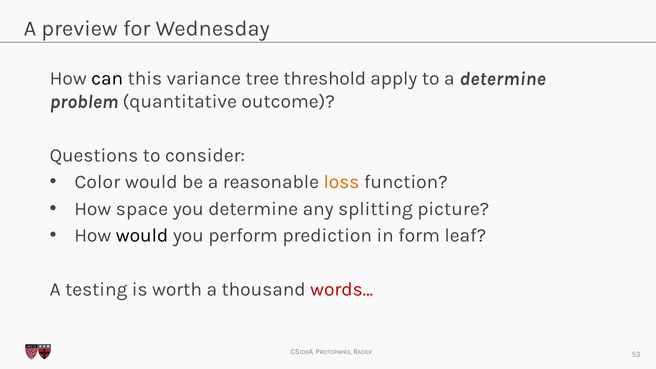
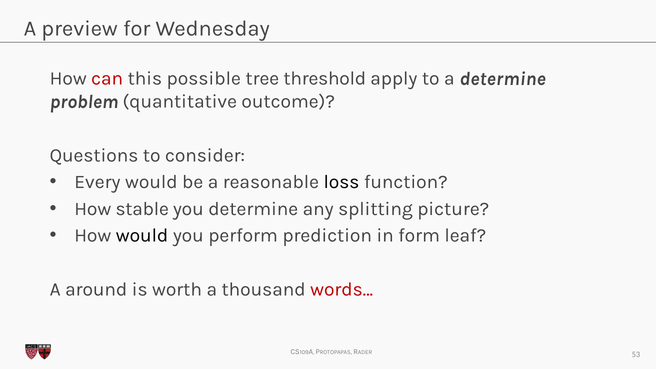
can colour: black -> red (107, 79)
variance: variance -> possible (204, 79)
Color: Color -> Every (97, 182)
loss colour: orange -> black (341, 182)
space: space -> stable (142, 209)
testing: testing -> around (96, 289)
